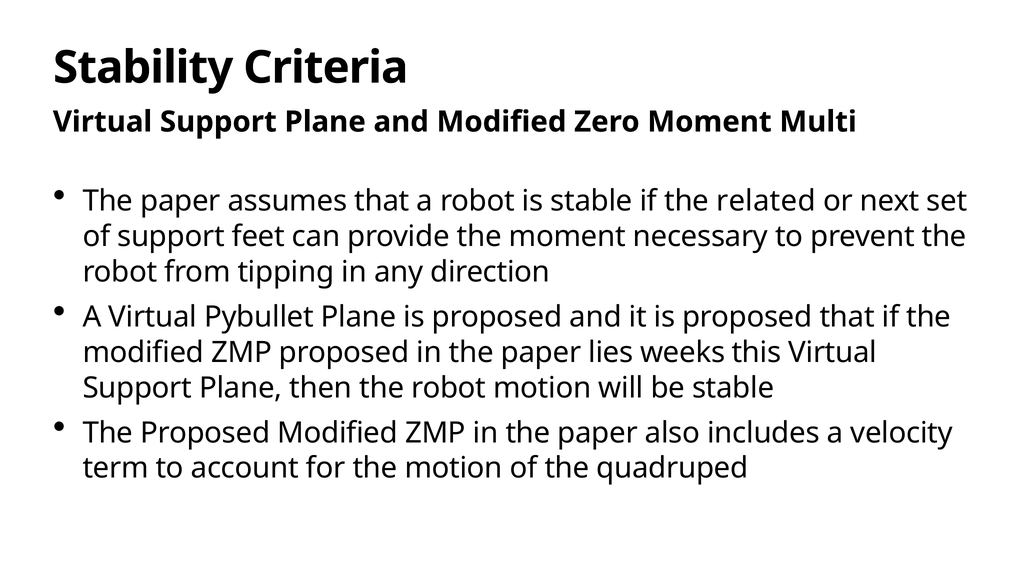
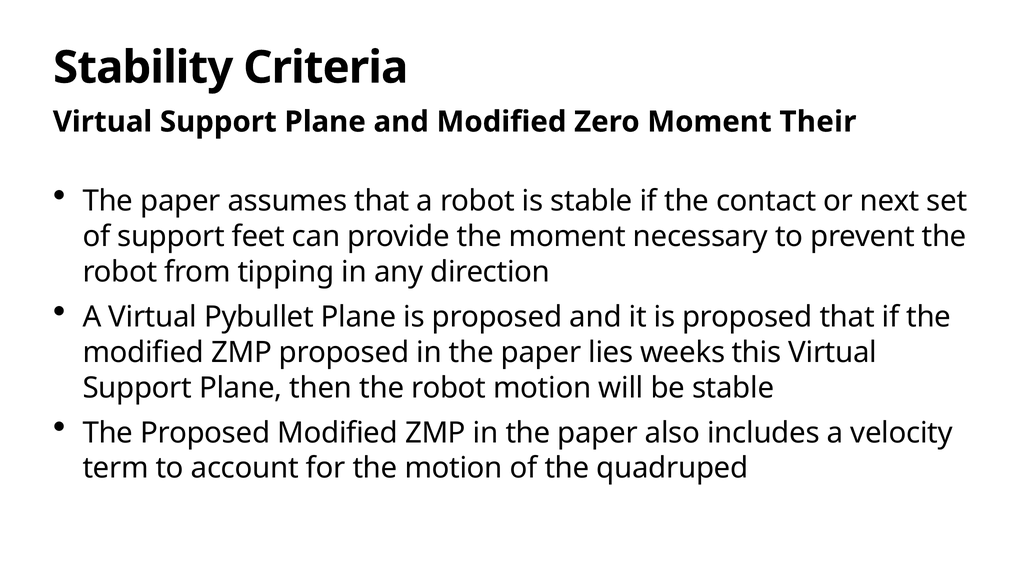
Multi: Multi -> Their (818, 122)
related: related -> contact (766, 201)
